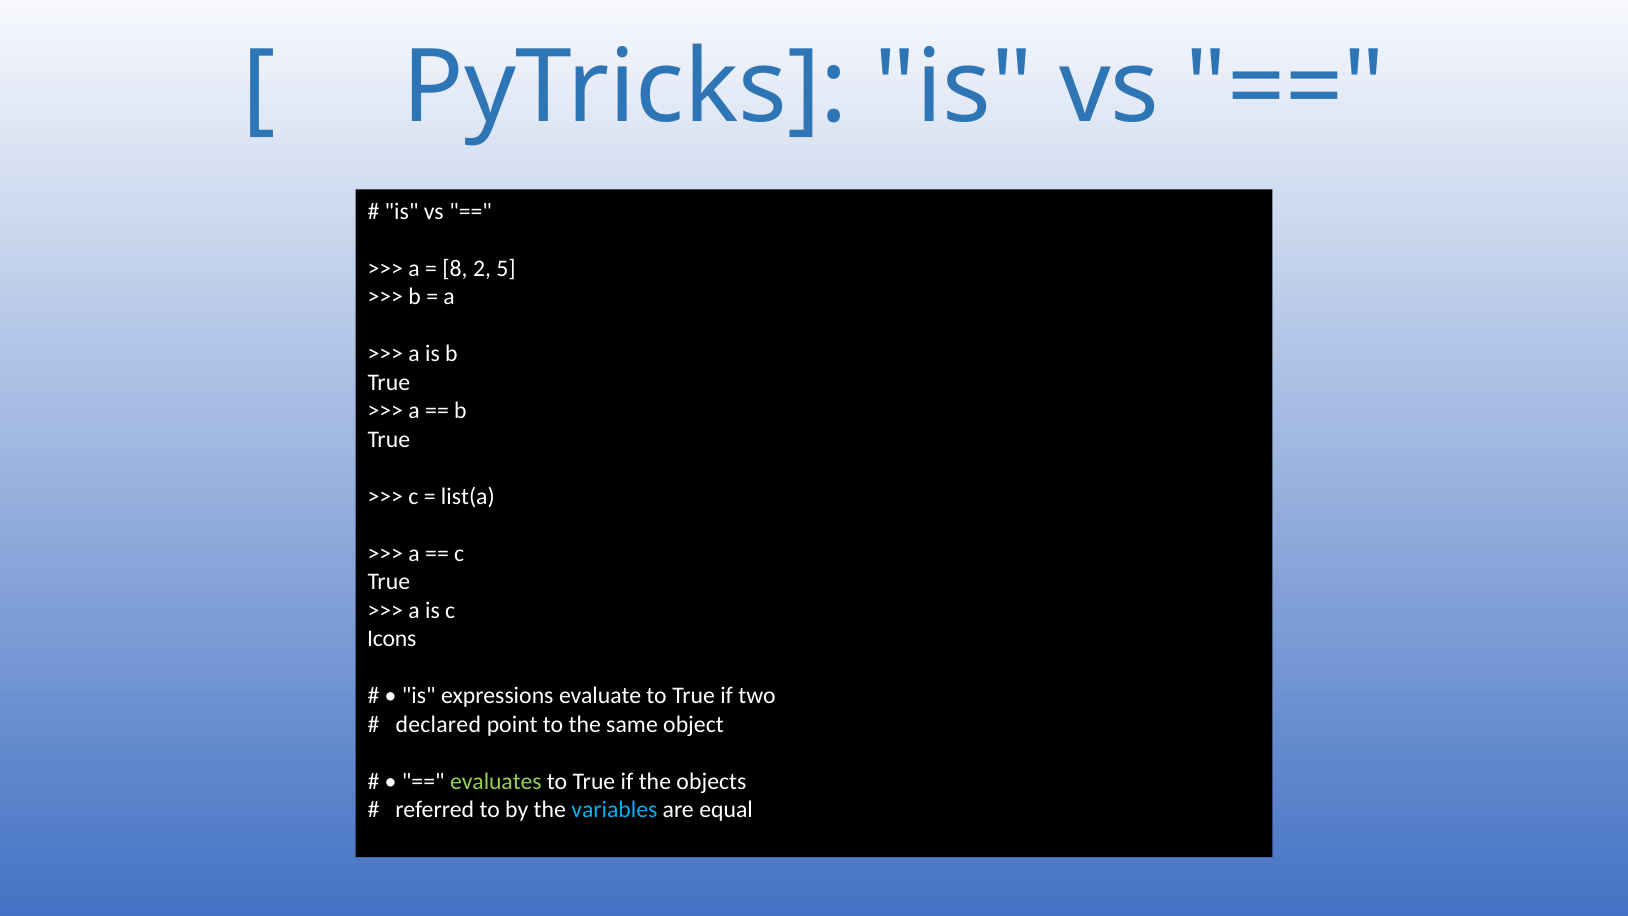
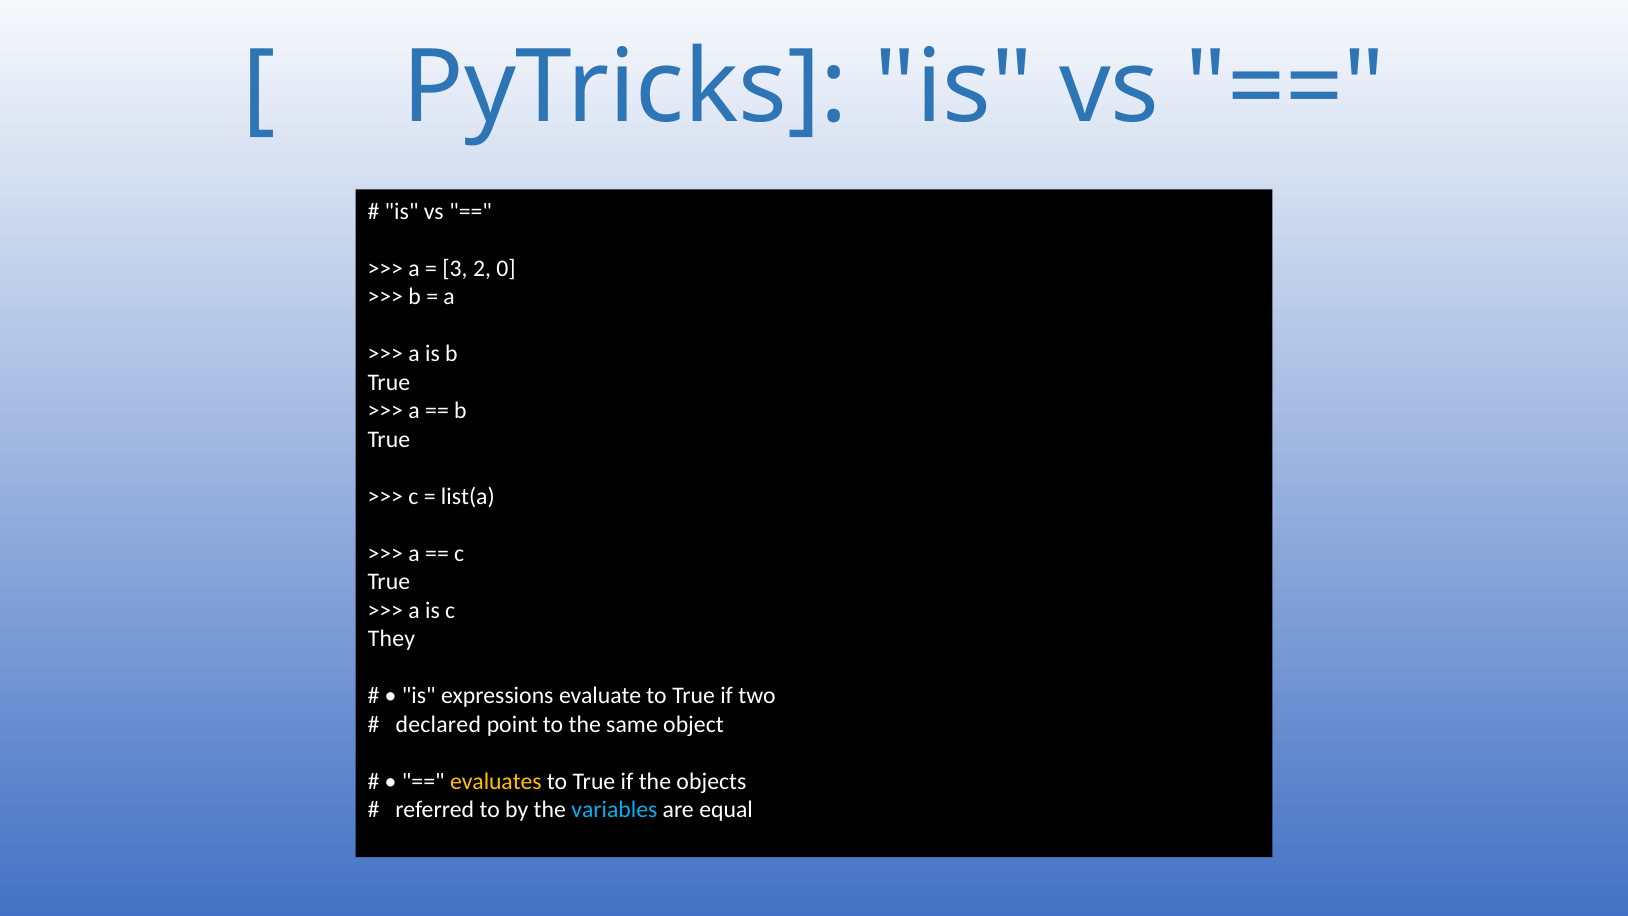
8: 8 -> 3 (455, 268)
5: 5 -> 0 (506, 268)
Icons: Icons -> They (392, 639)
evaluates colour: light green -> yellow (496, 781)
